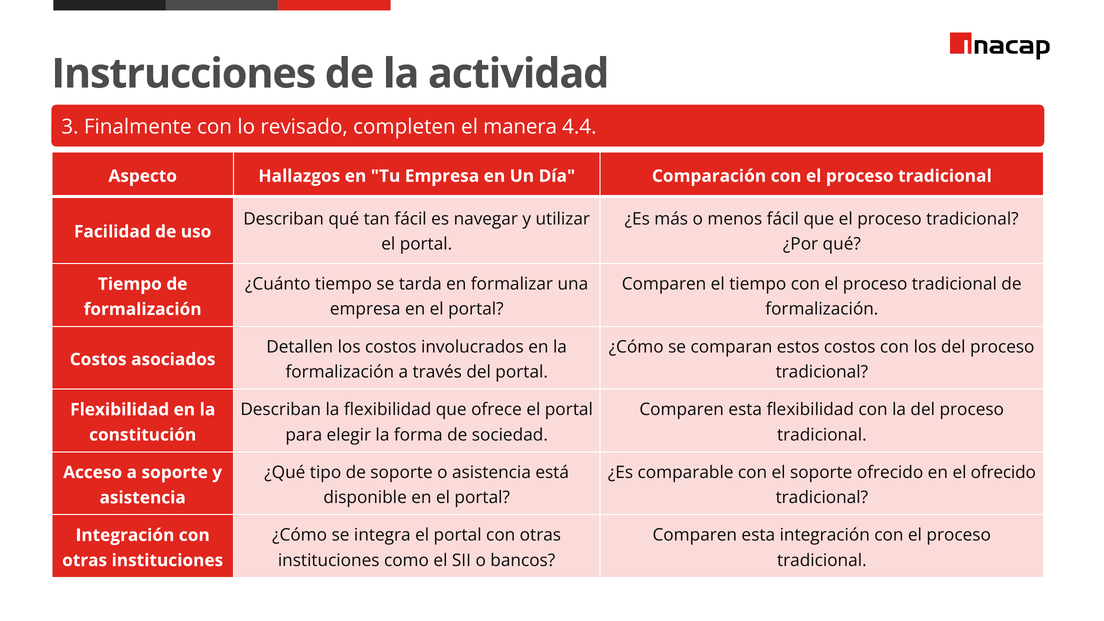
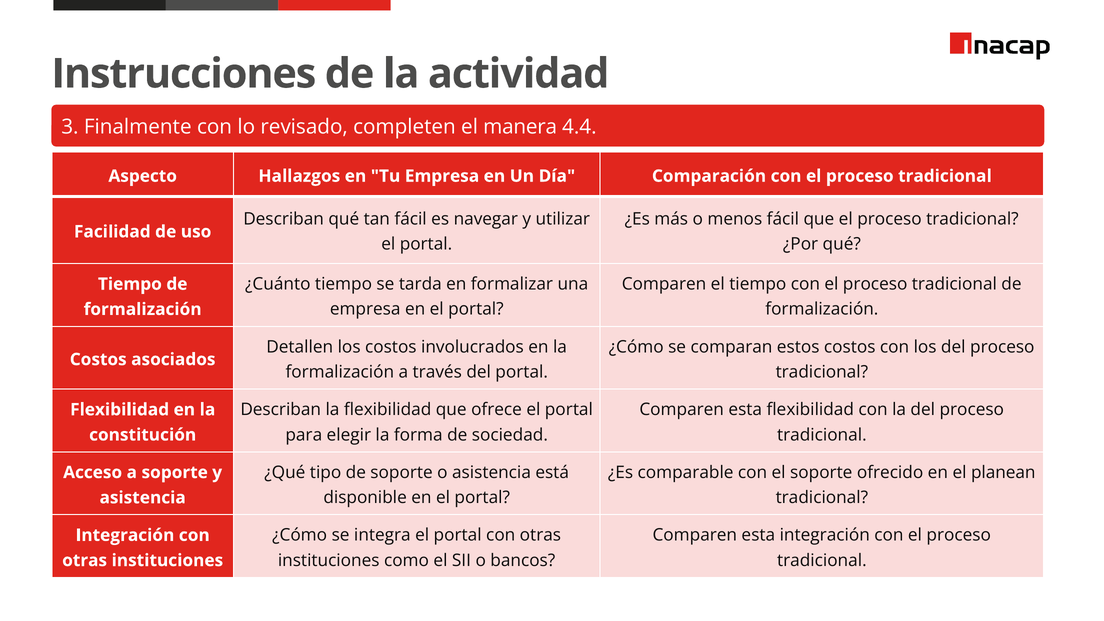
el ofrecido: ofrecido -> planean (1003, 472)
